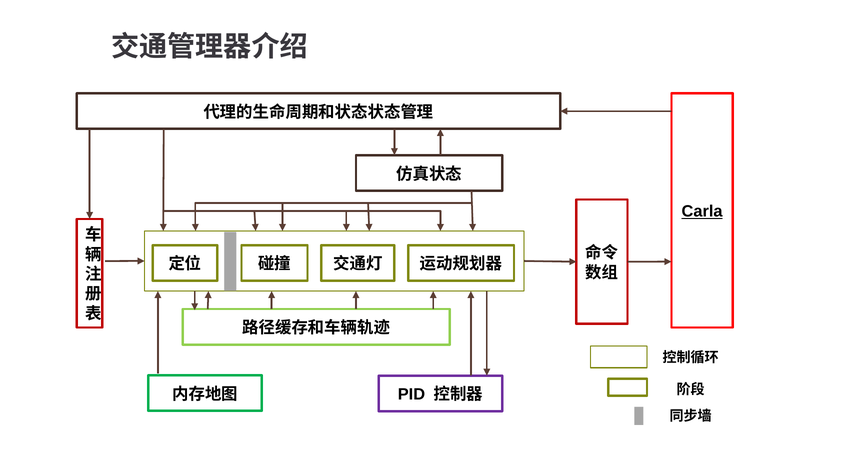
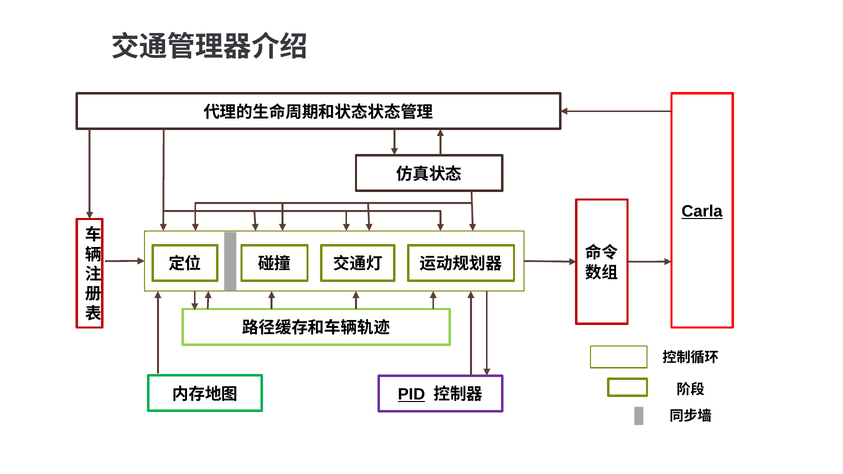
PID underline: none -> present (411, 395)
